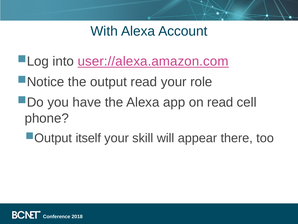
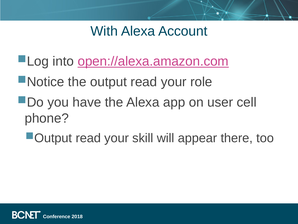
user://alexa.amazon.com: user://alexa.amazon.com -> open://alexa.amazon.com (153, 61)
on read: read -> user (220, 102)
itself: itself -> read (88, 138)
